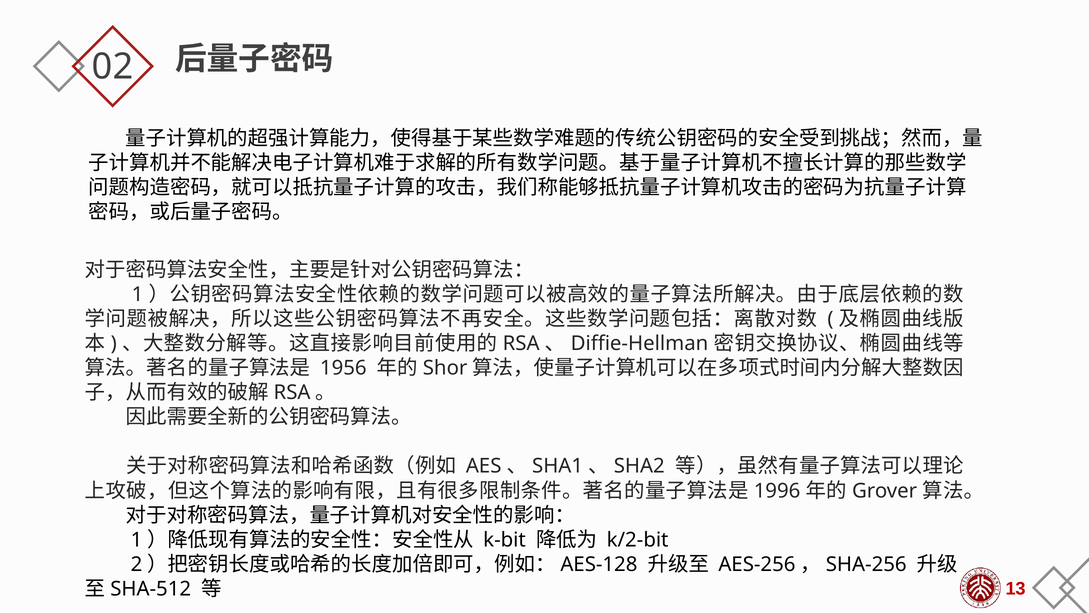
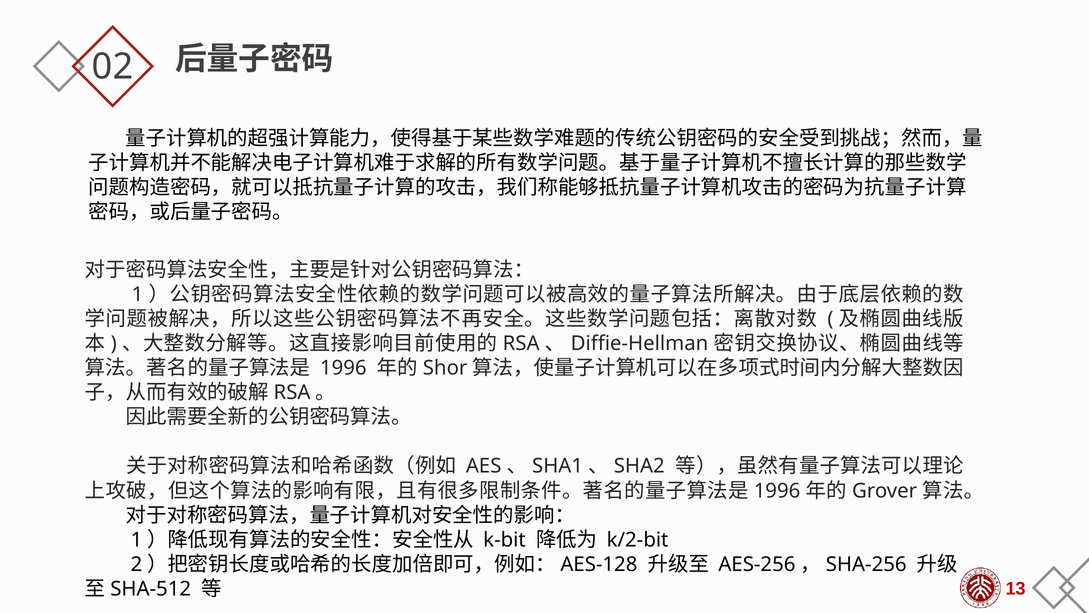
1956: 1956 -> 1996 (343, 368)
